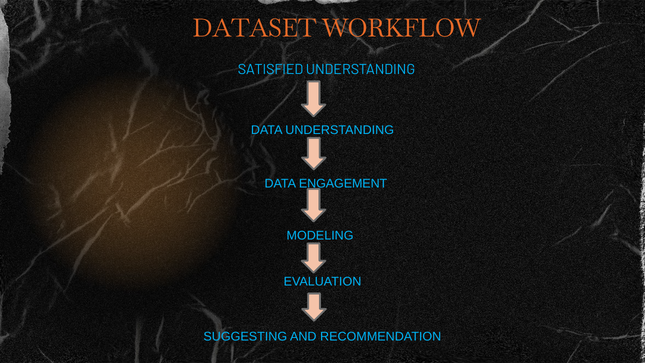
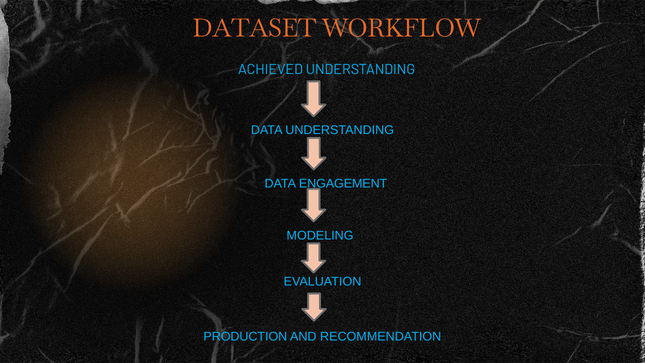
SATISFIED: SATISFIED -> ACHIEVED (270, 70)
SUGGESTING: SUGGESTING -> PRODUCTION (245, 336)
